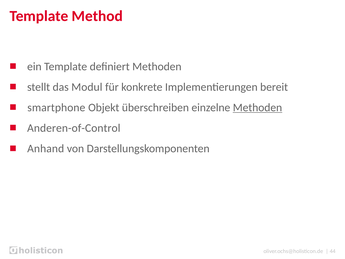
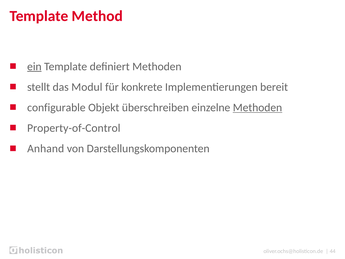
ein underline: none -> present (34, 66)
smartphone: smartphone -> configurable (56, 107)
Anderen-of-Control: Anderen-of-Control -> Property-of-Control (74, 128)
